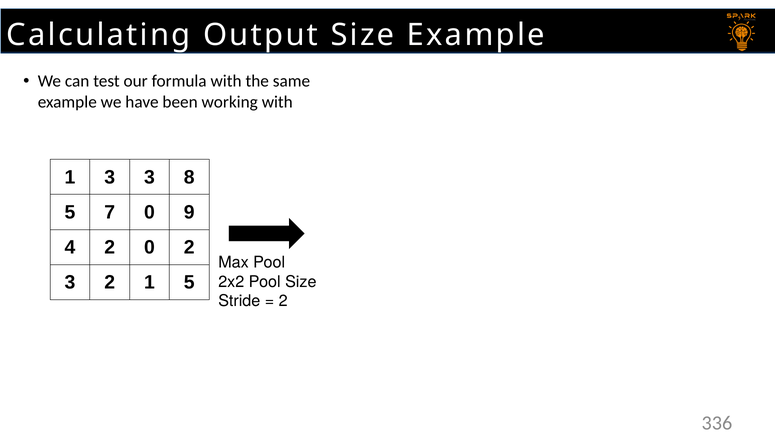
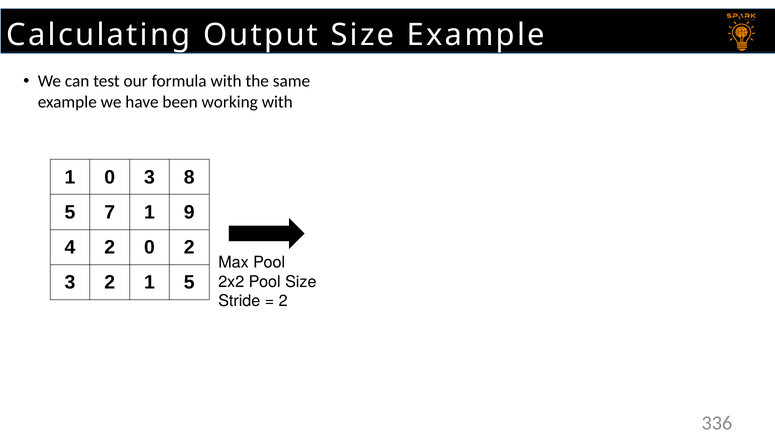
1 3: 3 -> 0 (110, 177)
7 0: 0 -> 1 (149, 212)
